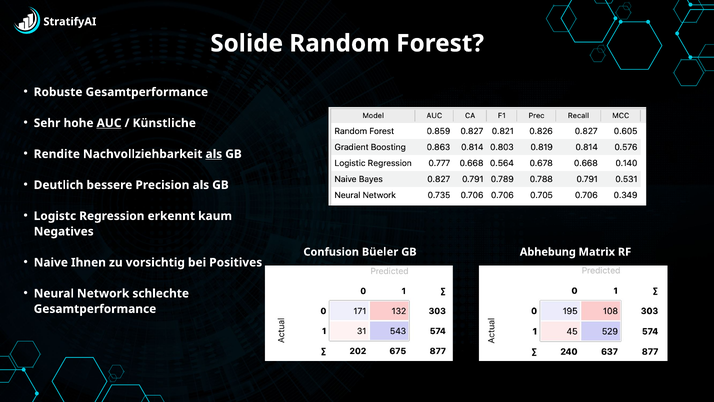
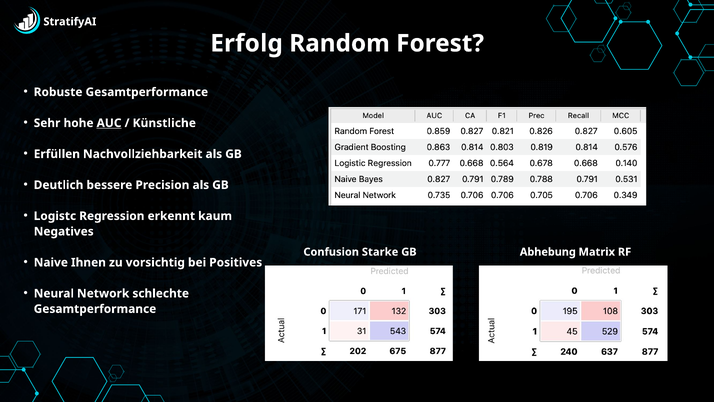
Solide: Solide -> Erfolg (247, 43)
Rendite: Rendite -> Erfüllen (57, 154)
als underline: present -> none (214, 154)
Büeler: Büeler -> Starke (380, 252)
